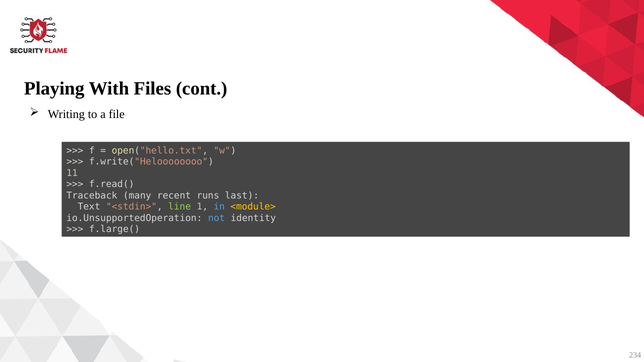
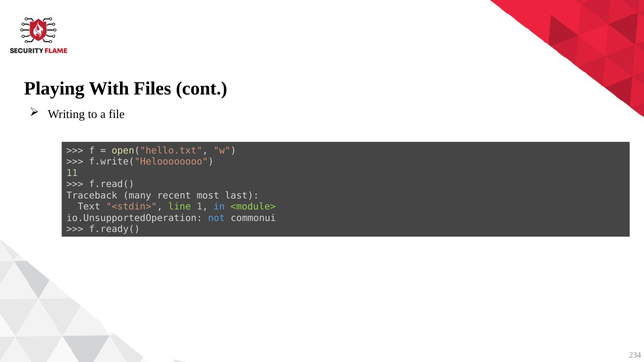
runs: runs -> most (208, 196)
<module> colour: yellow -> light green (253, 207)
identity: identity -> commonui (253, 218)
f.large(: f.large( -> f.ready( (115, 229)
